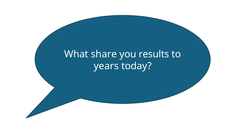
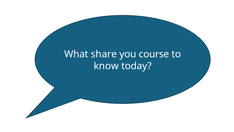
results: results -> course (154, 54)
years: years -> know (106, 66)
